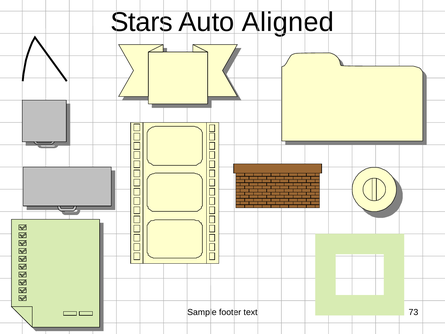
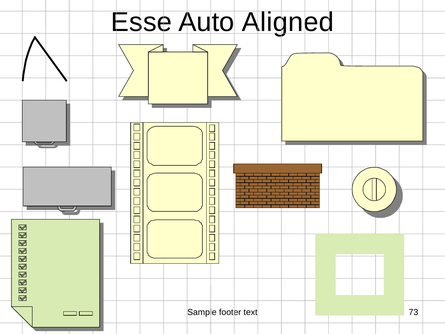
Stars: Stars -> Esse (141, 22)
